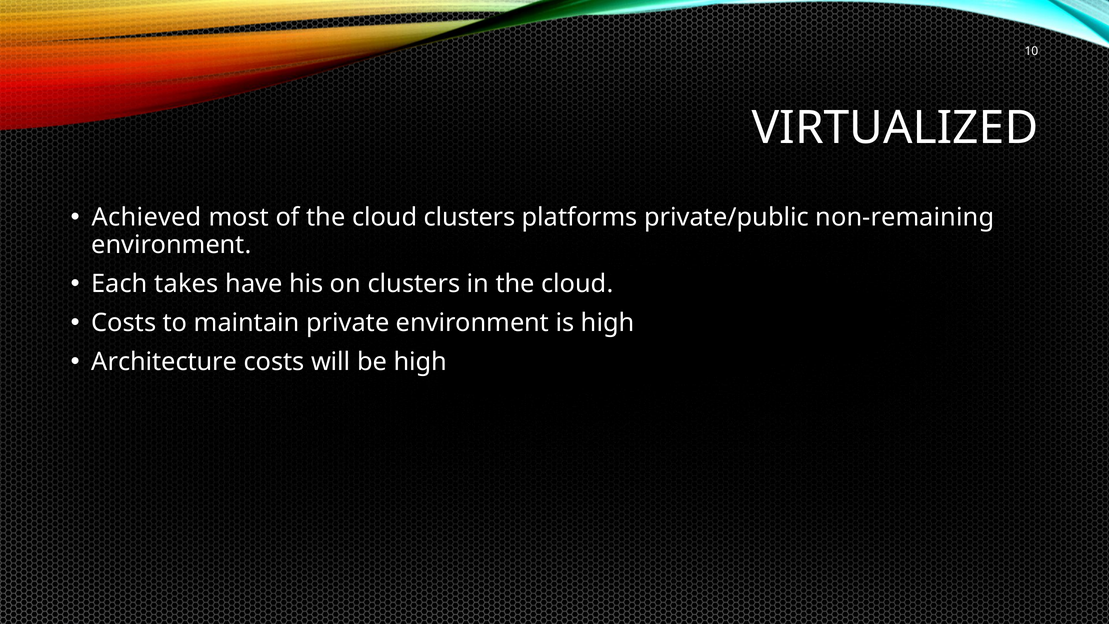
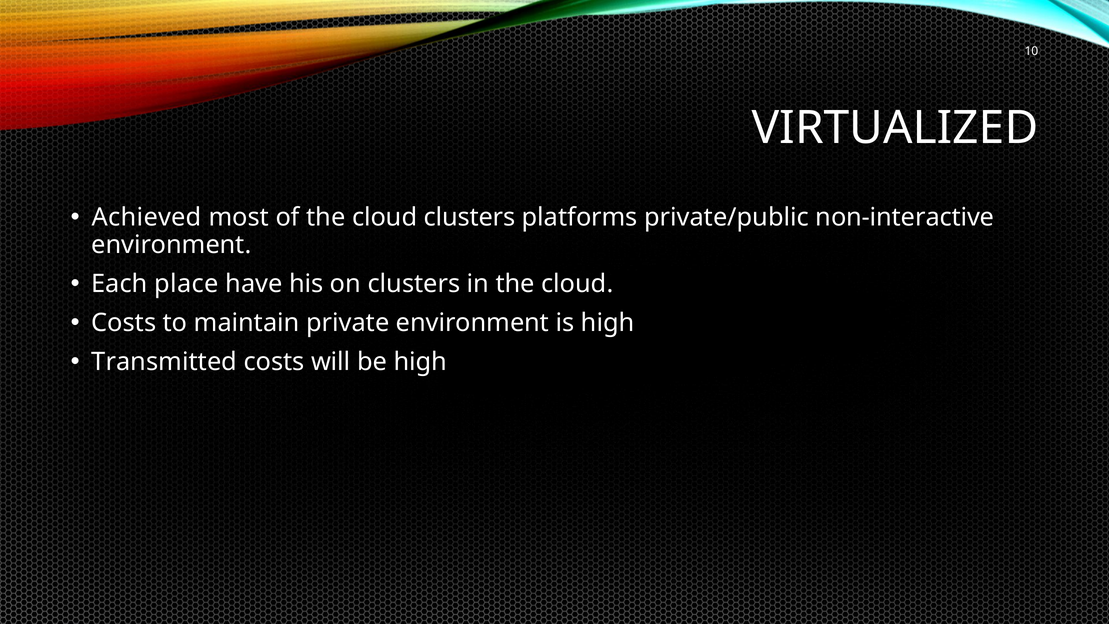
non-remaining: non-remaining -> non-interactive (905, 217)
takes: takes -> place (186, 284)
Architecture: Architecture -> Transmitted (164, 362)
